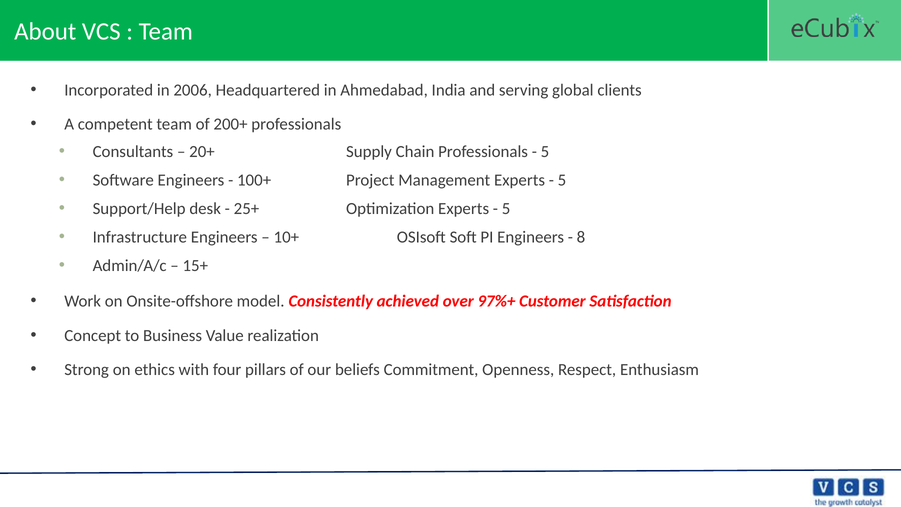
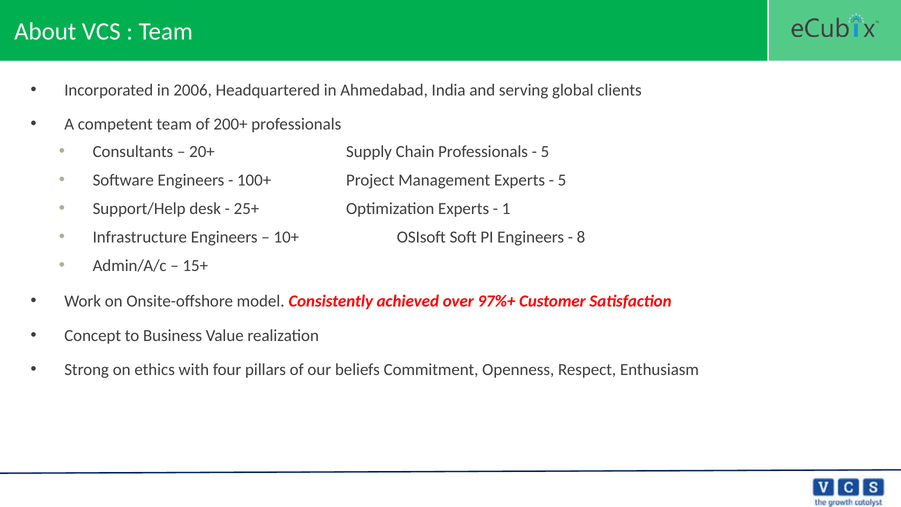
5: 5 -> 1 (506, 209)
